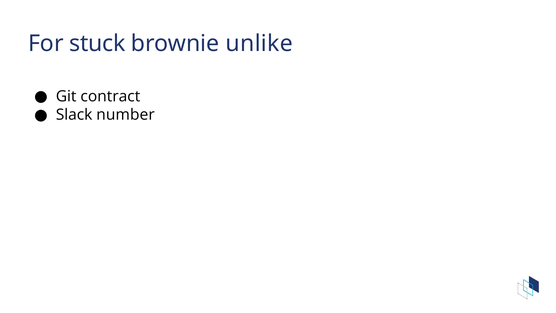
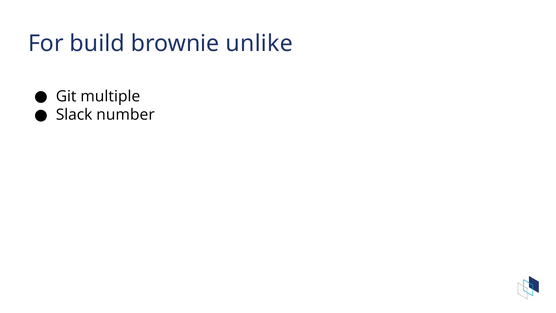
stuck: stuck -> build (97, 44)
contract: contract -> multiple (110, 96)
